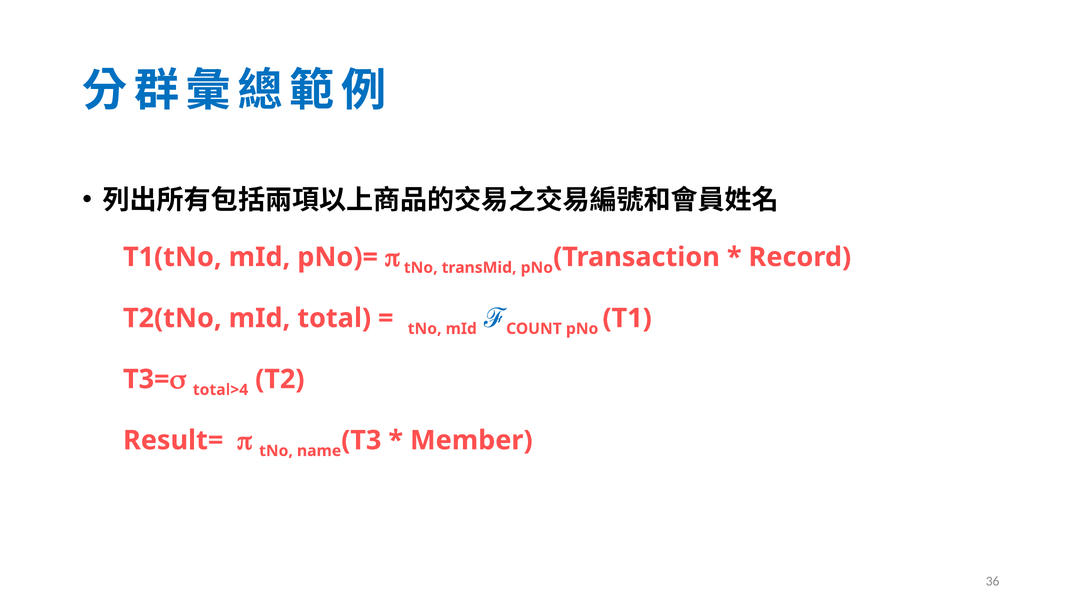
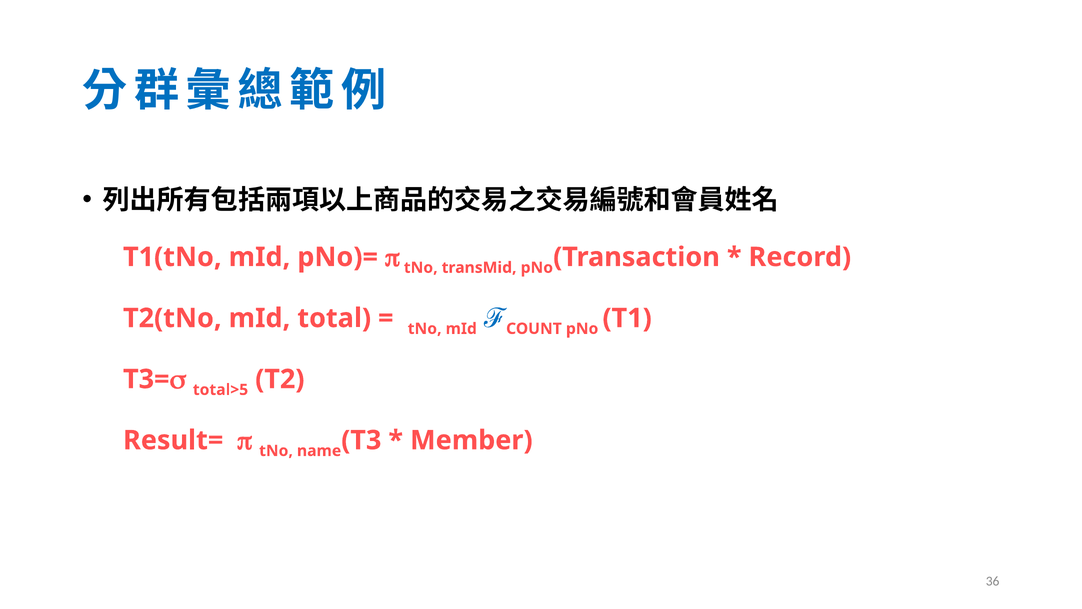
total>4: total>4 -> total>5 (221, 390)
